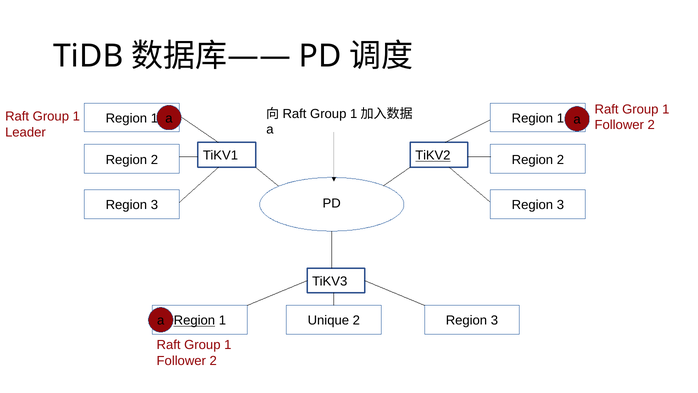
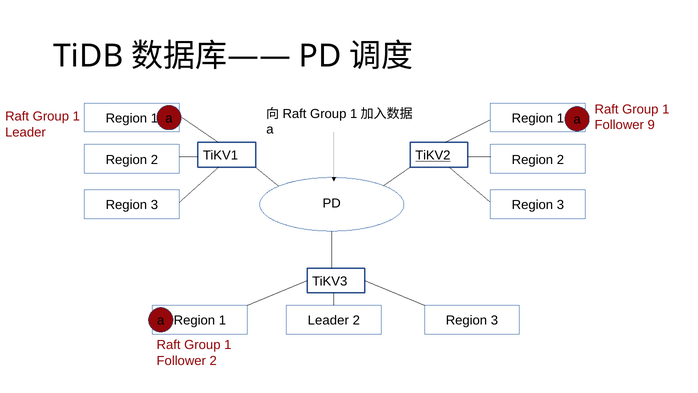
2: 2 -> 9 (651, 125)
Region underline: present -> none (194, 320)
Unique: Unique -> Leader (328, 320)
